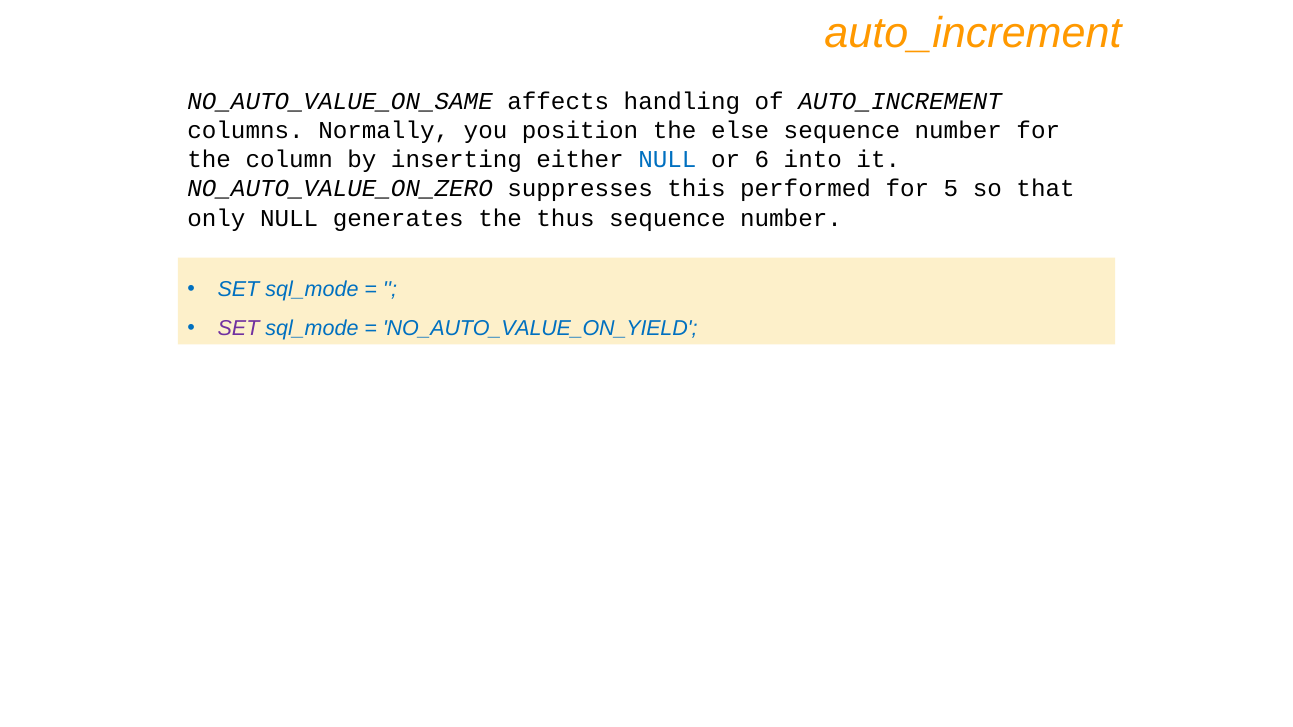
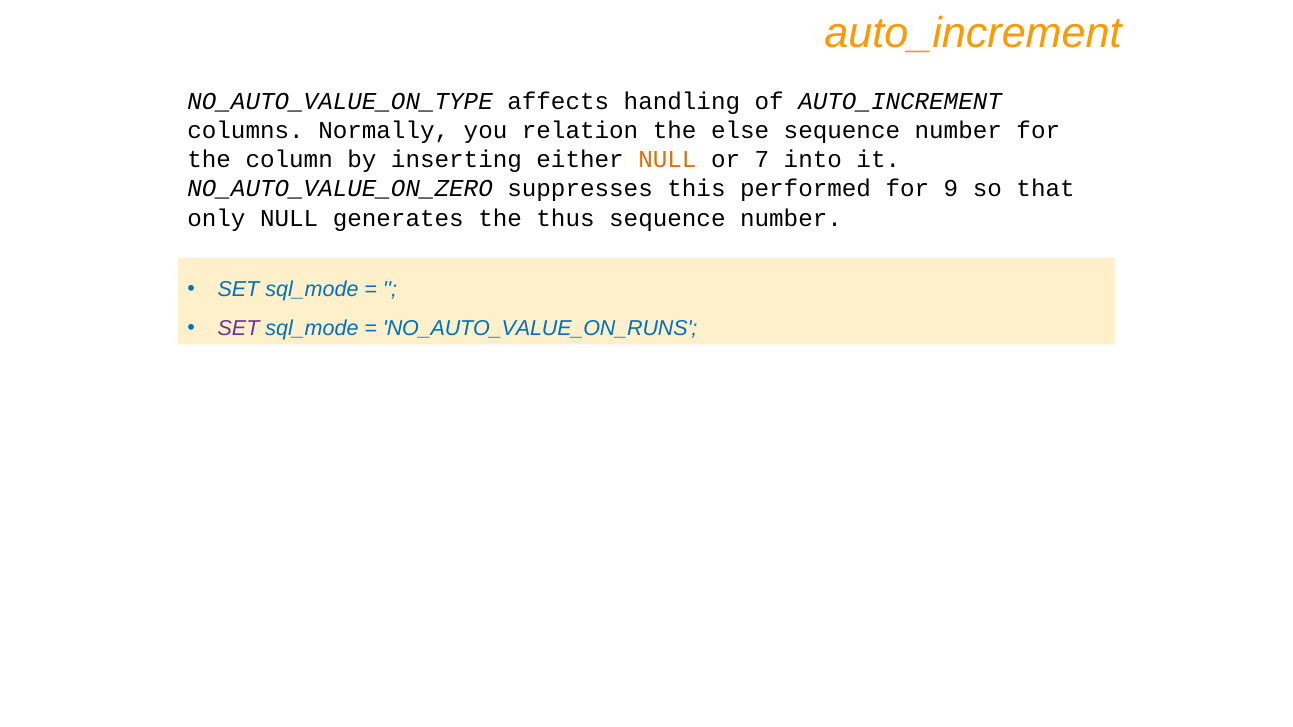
NO_AUTO_VALUE_ON_SAME: NO_AUTO_VALUE_ON_SAME -> NO_AUTO_VALUE_ON_TYPE (340, 102)
position: position -> relation (580, 131)
NULL colour: blue -> orange (667, 160)
6: 6 -> 7 (762, 160)
5: 5 -> 9 (951, 189)
NO_AUTO_VALUE_ON_YIELD: NO_AUTO_VALUE_ON_YIELD -> NO_AUTO_VALUE_ON_RUNS (540, 328)
